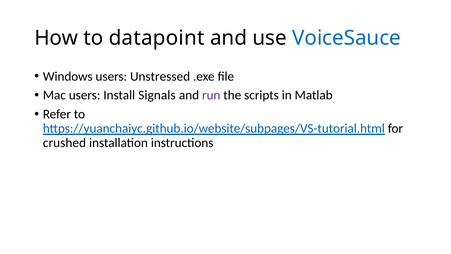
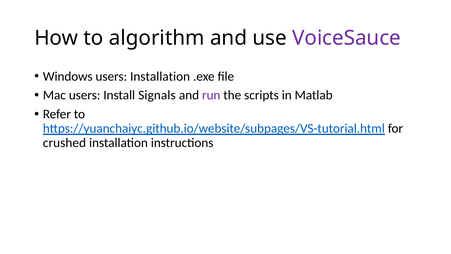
datapoint: datapoint -> algorithm (157, 38)
VoiceSauce colour: blue -> purple (347, 38)
users Unstressed: Unstressed -> Installation (160, 76)
